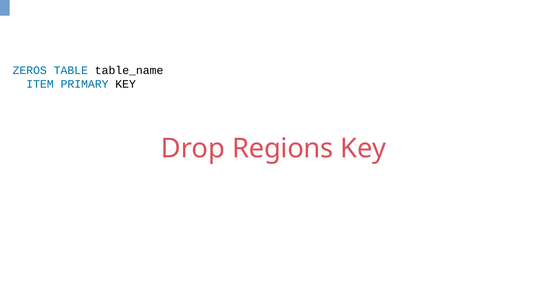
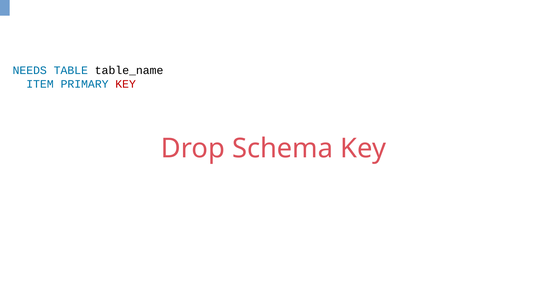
ZEROS: ZEROS -> NEEDS (30, 70)
KEY colour: black -> red (126, 84)
Regions: Regions -> Schema (283, 148)
